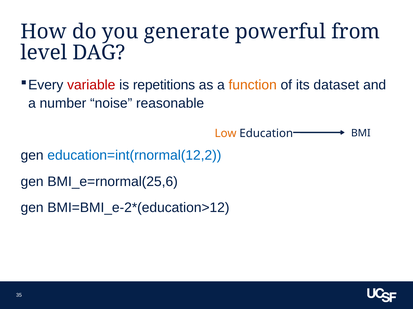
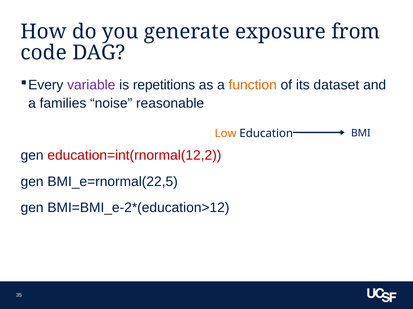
powerful: powerful -> exposure (281, 32)
level: level -> code (44, 53)
variable colour: red -> purple (91, 85)
number: number -> families (63, 103)
education=int(rnormal(12,2 colour: blue -> red (134, 156)
BMI_e=rnormal(25,6: BMI_e=rnormal(25,6 -> BMI_e=rnormal(22,5 (113, 182)
